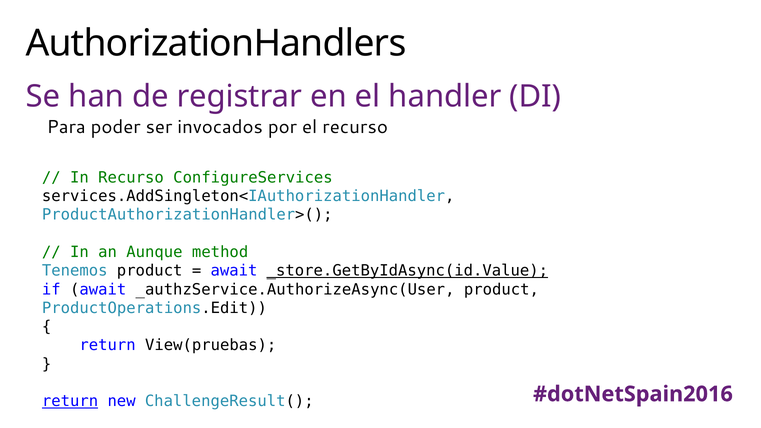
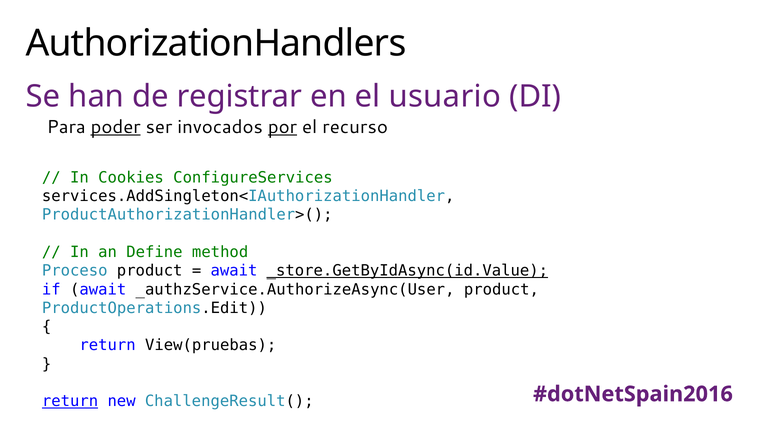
handler: handler -> usuario (445, 96)
poder underline: none -> present (116, 127)
por underline: none -> present (282, 127)
In Recurso: Recurso -> Cookies (131, 177)
Aunque: Aunque -> Define (154, 252)
Tenemos: Tenemos -> Proceso (75, 271)
